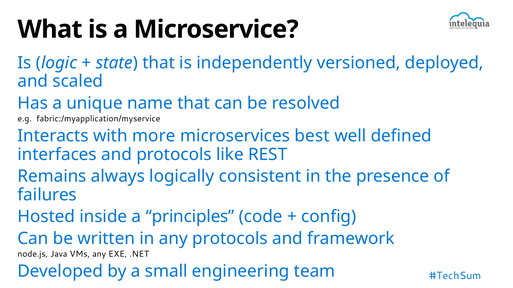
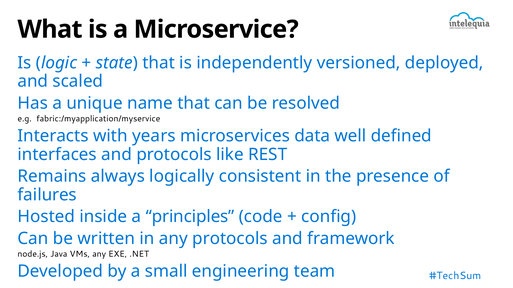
more: more -> years (154, 136)
best: best -> data (312, 136)
